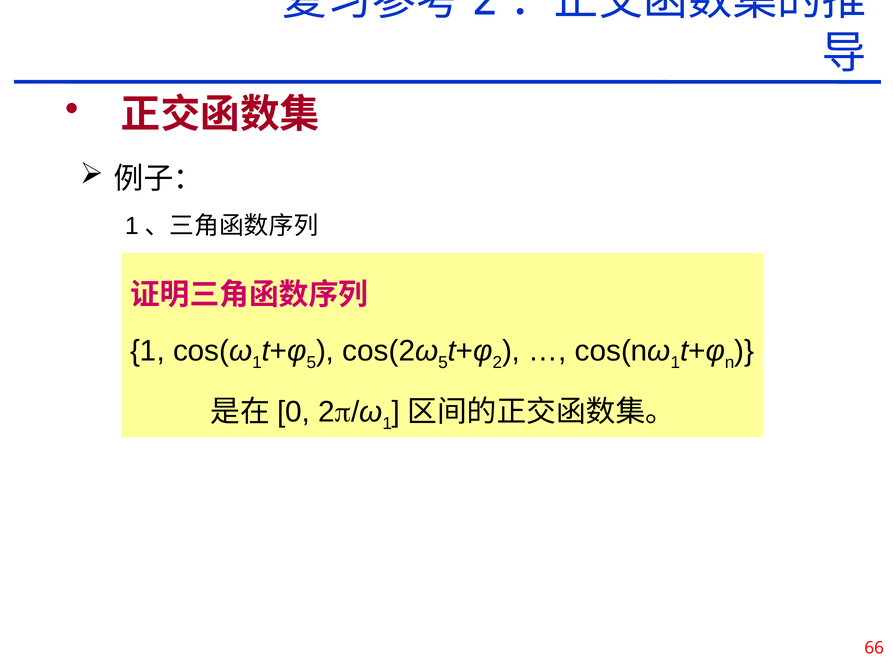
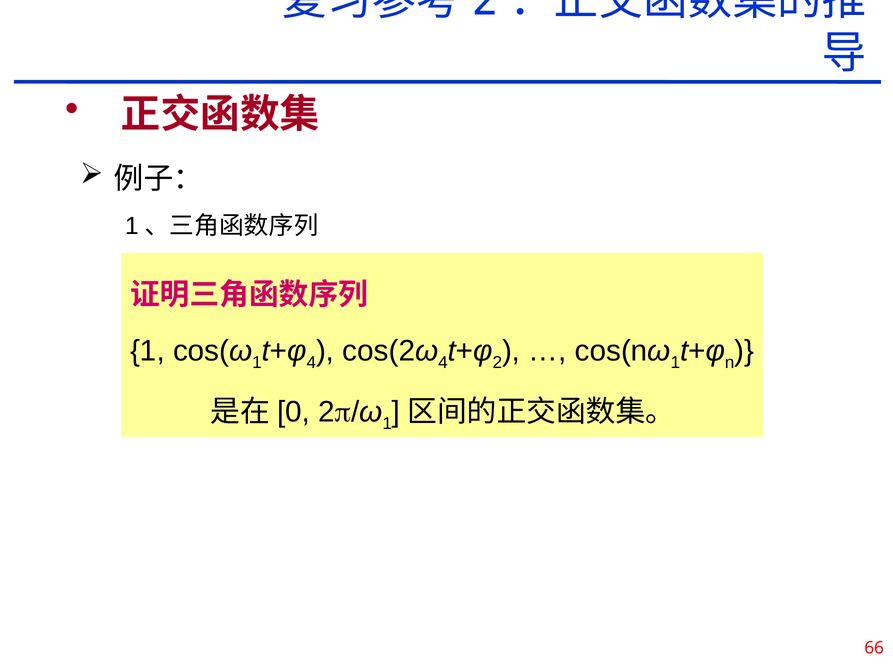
5: 5 -> 4 (311, 363)
5: 5 -> 4 (443, 363)
